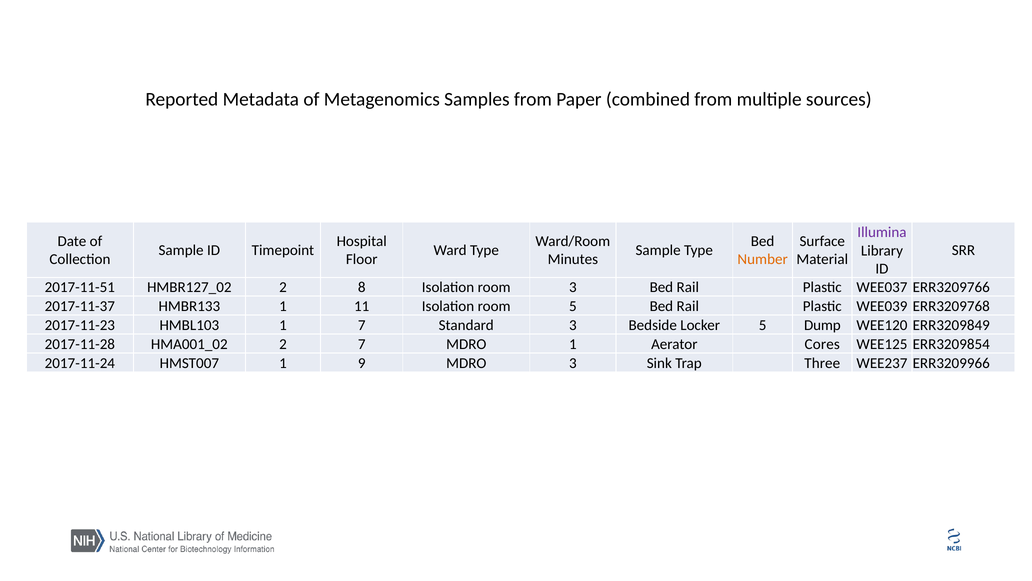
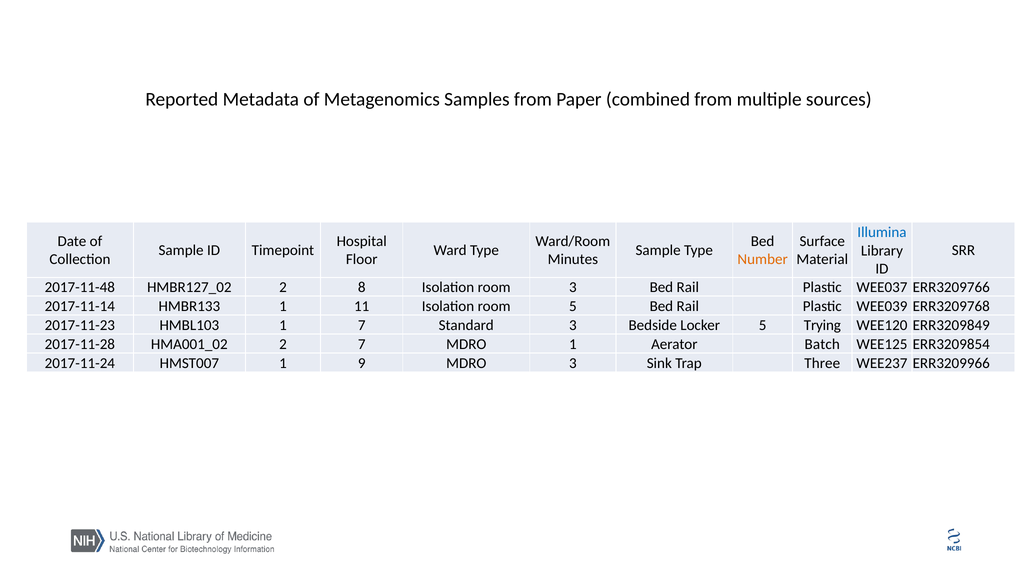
Illumina colour: purple -> blue (882, 232)
2017-11-51: 2017-11-51 -> 2017-11-48 (80, 287)
2017-11-37: 2017-11-37 -> 2017-11-14 (80, 306)
Dump: Dump -> Trying (822, 325)
Cores: Cores -> Batch (822, 344)
